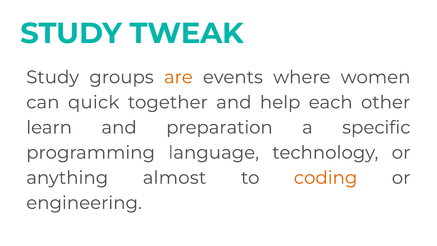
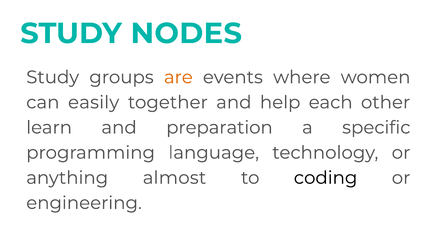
TWEAK: TWEAK -> NODES (186, 33)
quick: quick -> easily (94, 102)
coding colour: orange -> black (326, 178)
